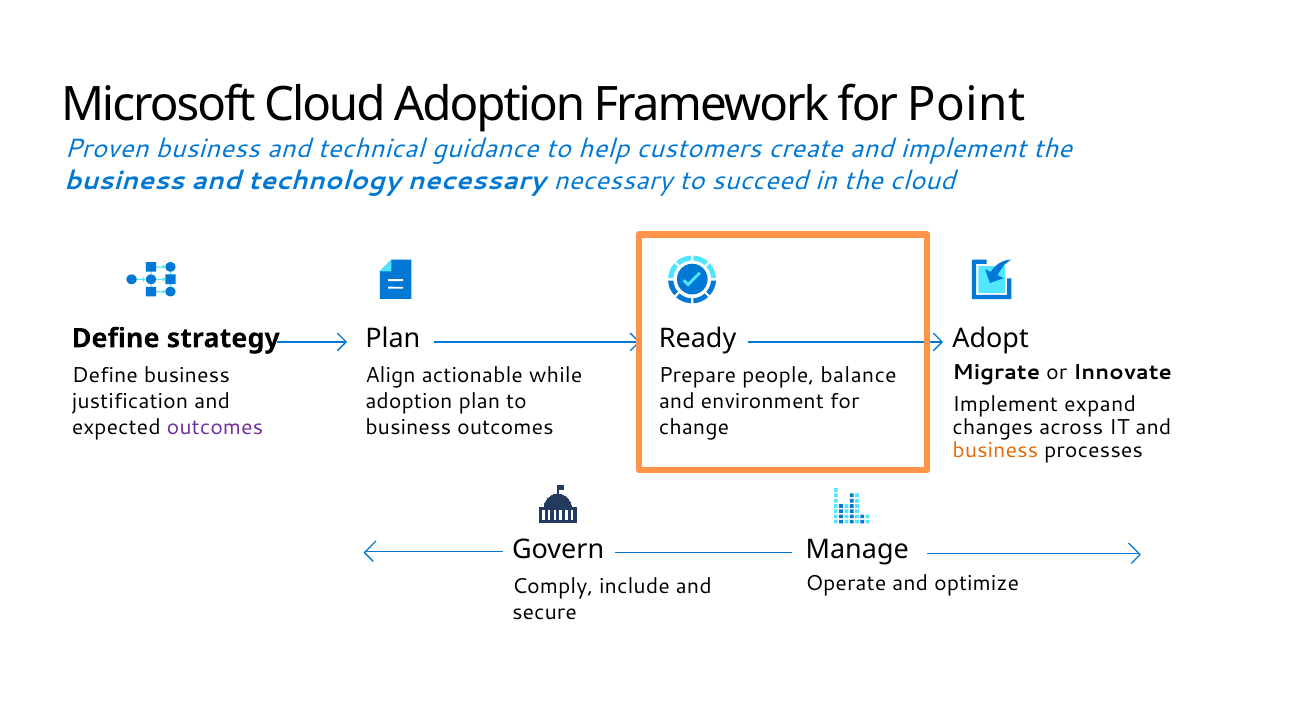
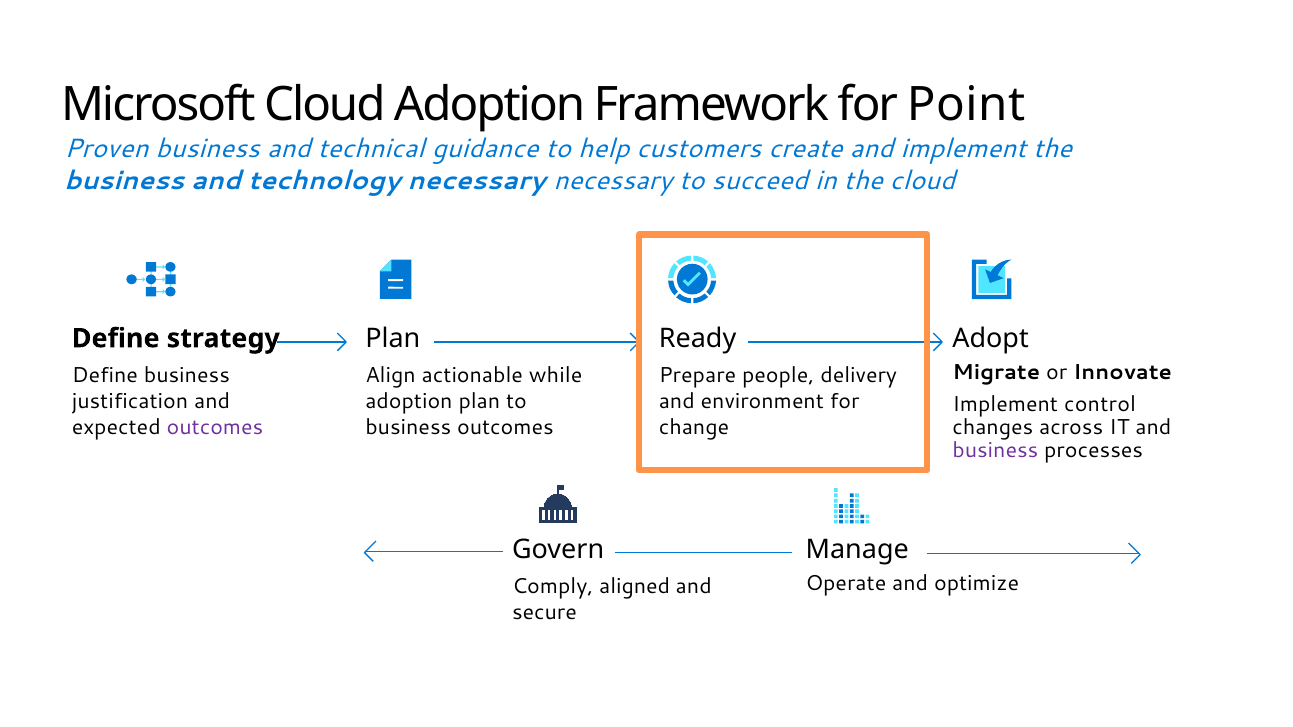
balance: balance -> delivery (859, 376)
expand: expand -> control (1100, 404)
business colour: orange -> purple (995, 451)
include: include -> aligned (635, 587)
